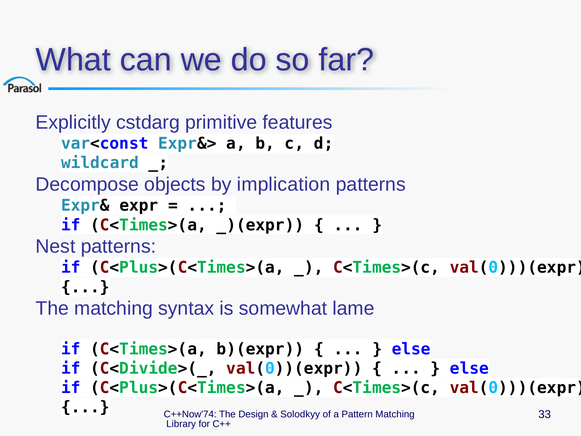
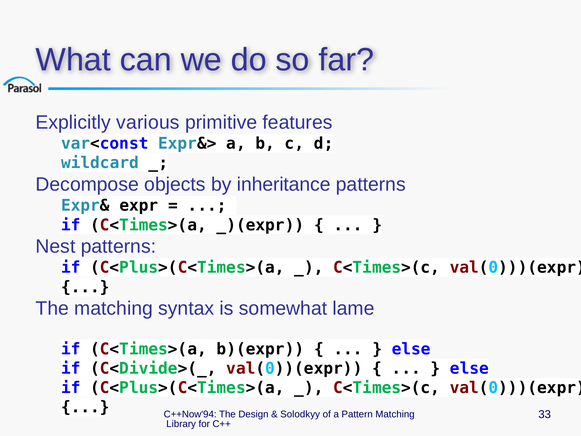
cstdarg: cstdarg -> various (148, 122)
implication: implication -> inheritance (284, 184)
C++Now'74: C++Now'74 -> C++Now'94 (190, 414)
